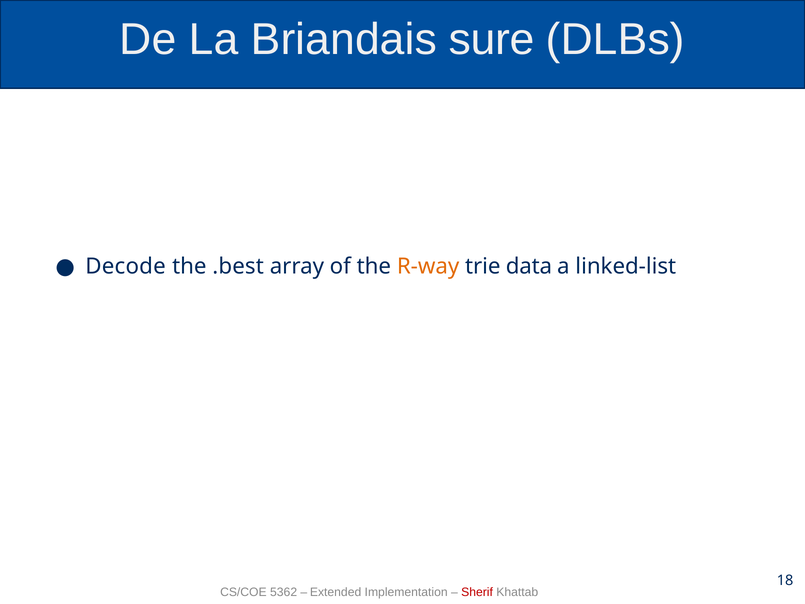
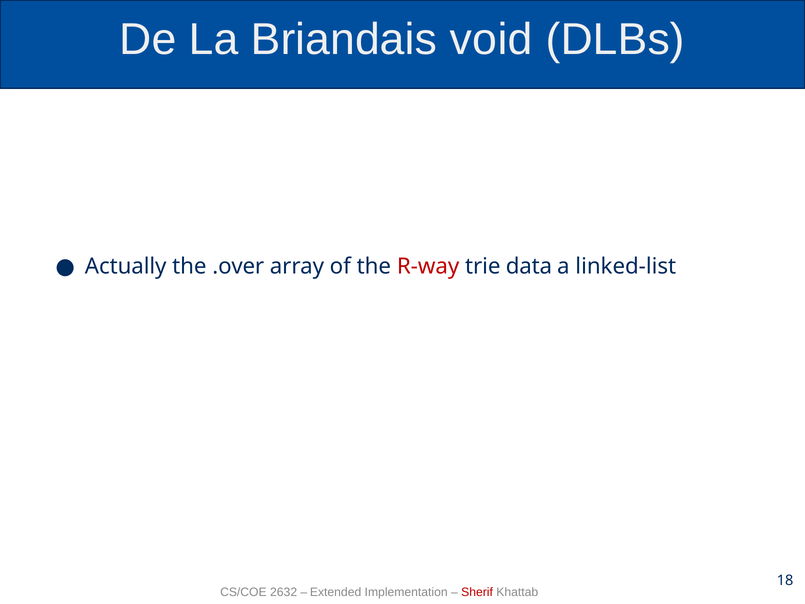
sure: sure -> void (491, 39)
Decode: Decode -> Actually (126, 267)
.best: .best -> .over (238, 267)
R-way colour: orange -> red (428, 267)
5362: 5362 -> 2632 (284, 592)
